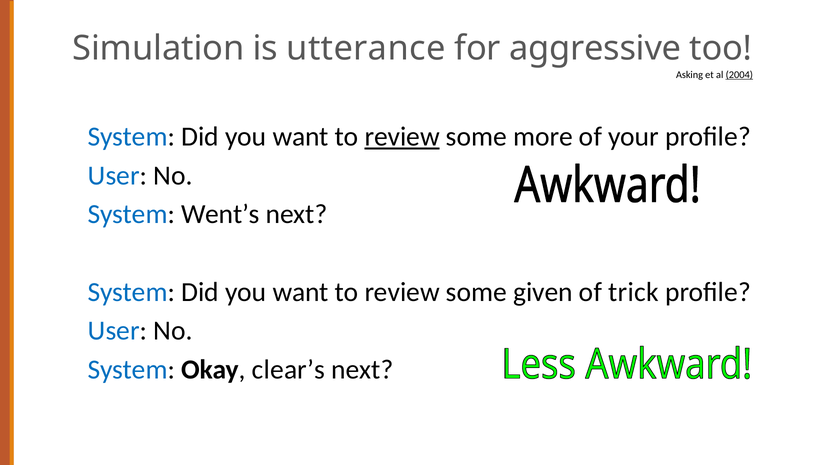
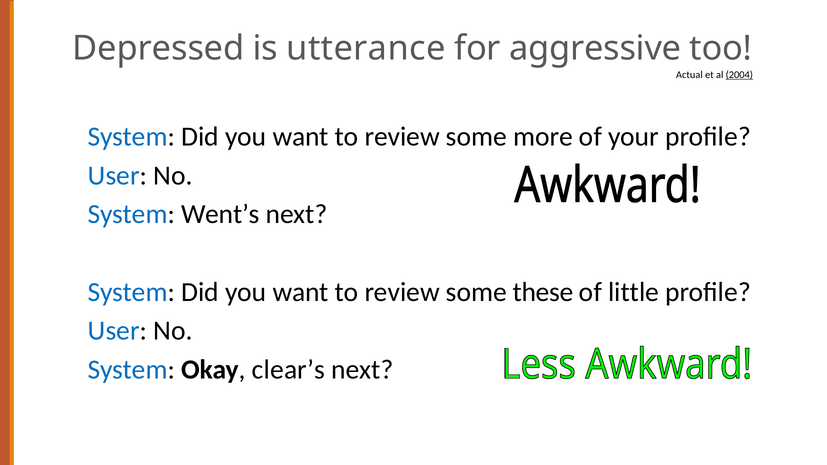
Simulation: Simulation -> Depressed (158, 49)
Asking: Asking -> Actual (689, 75)
review underline: present -> none (402, 137)
given: given -> these (543, 292)
trick: trick -> little (634, 292)
